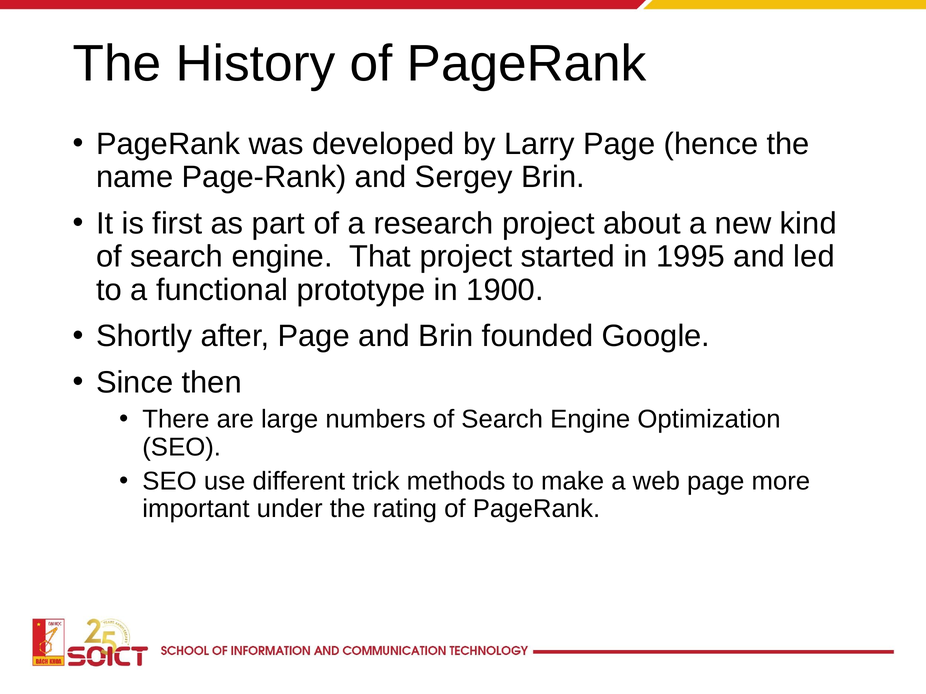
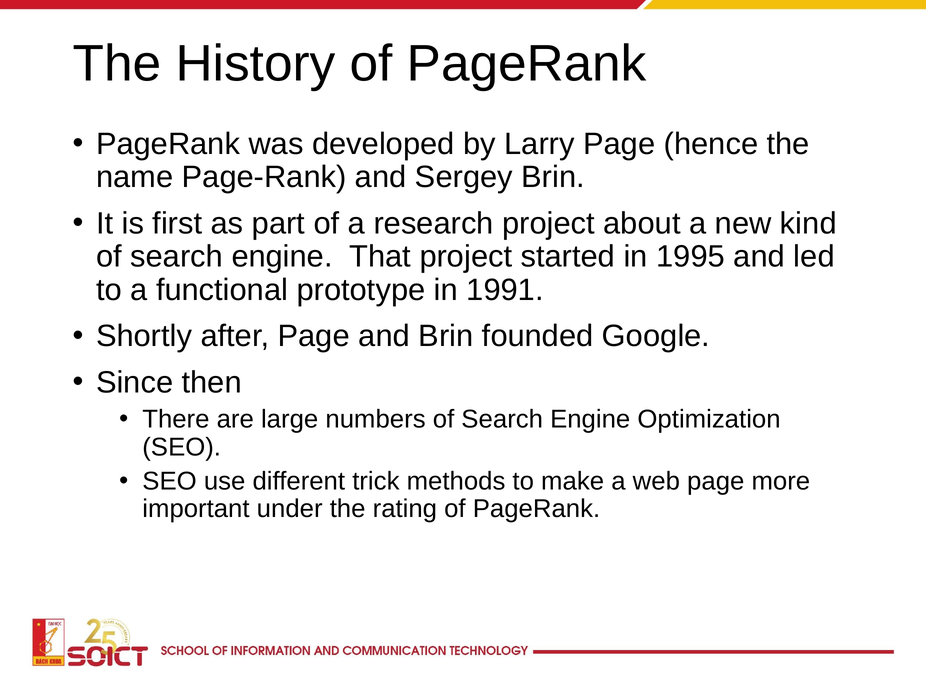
1900: 1900 -> 1991 (505, 290)
